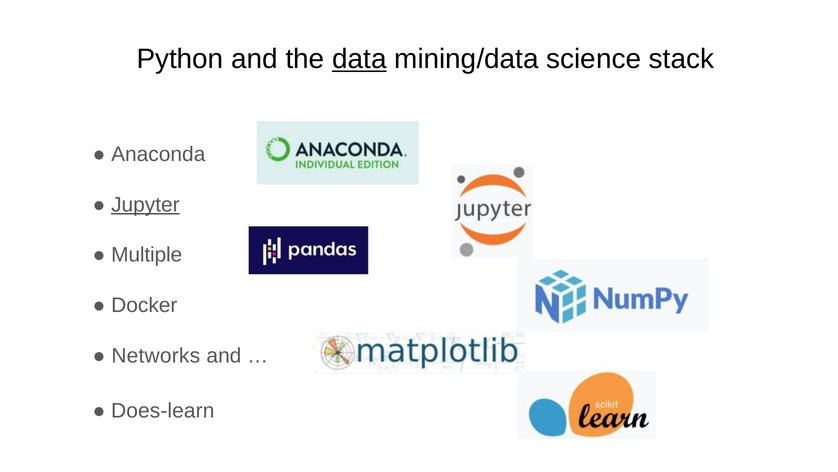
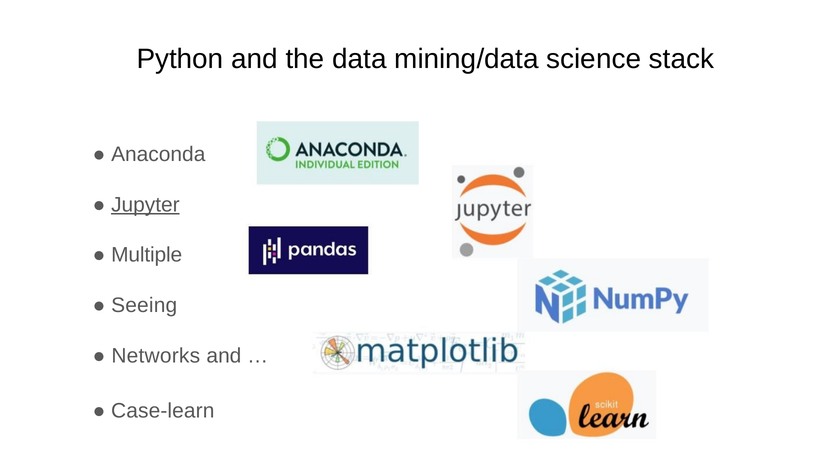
data underline: present -> none (359, 59)
Docker: Docker -> Seeing (144, 305)
Does-learn: Does-learn -> Case-learn (163, 410)
